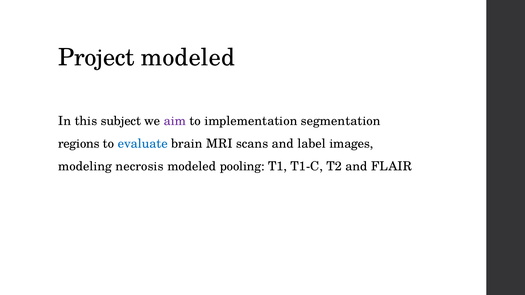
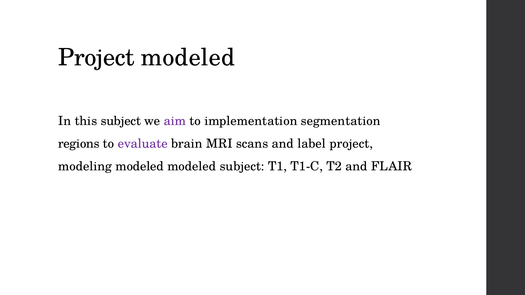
evaluate colour: blue -> purple (143, 144)
label images: images -> project (351, 144)
modeling necrosis: necrosis -> modeled (140, 167)
modeled pooling: pooling -> subject (242, 167)
